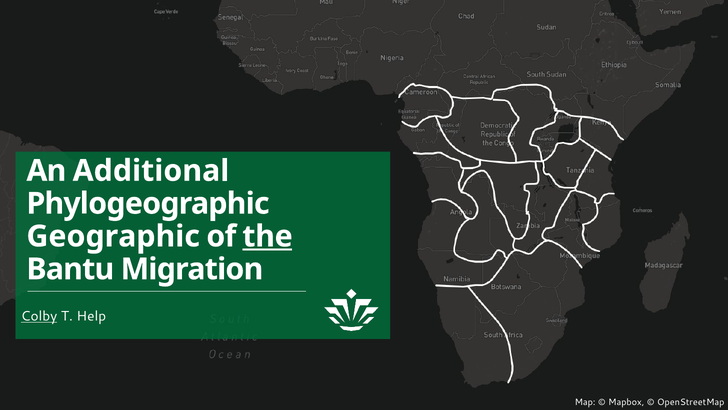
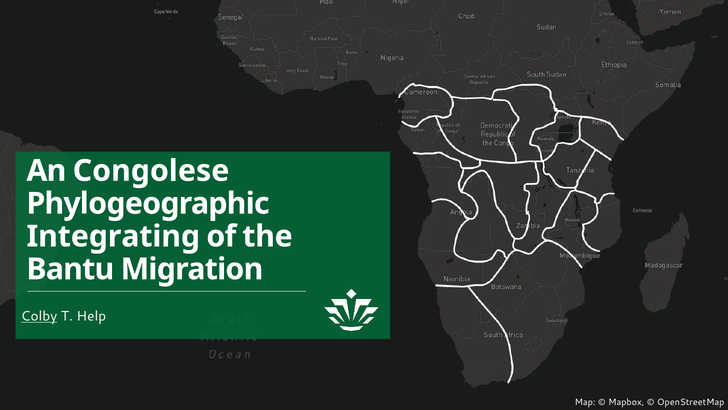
Additional: Additional -> Congolese (151, 171)
Geographic: Geographic -> Integrating (113, 236)
the underline: present -> none (268, 236)
